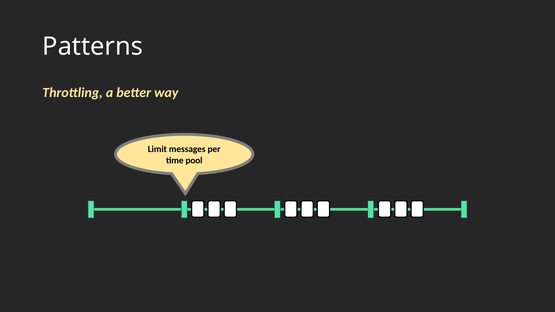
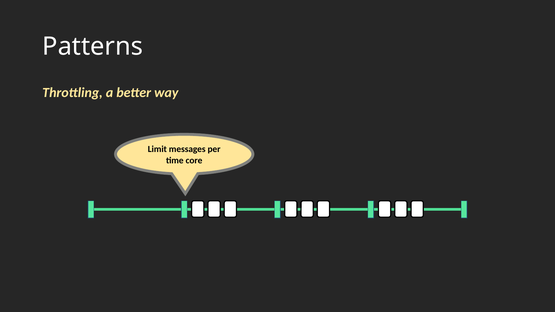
pool: pool -> core (194, 160)
